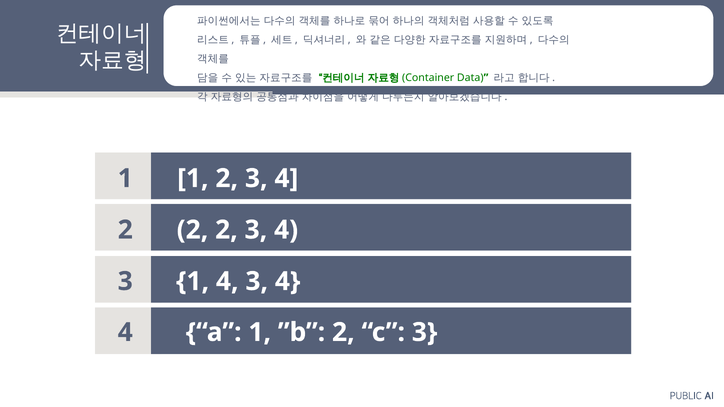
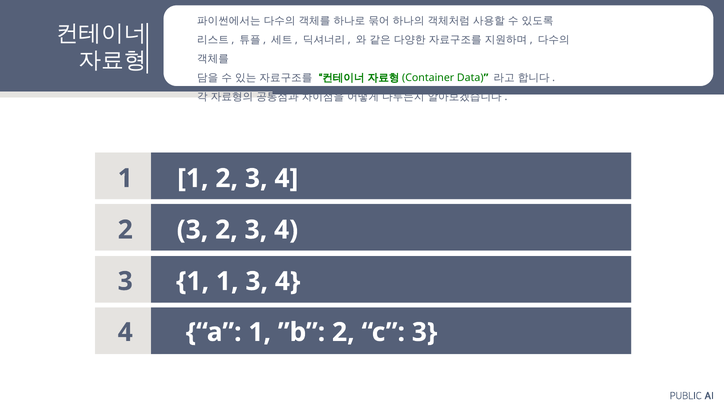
2: 2 -> 3 (192, 230)
1 4: 4 -> 1 (227, 281)
